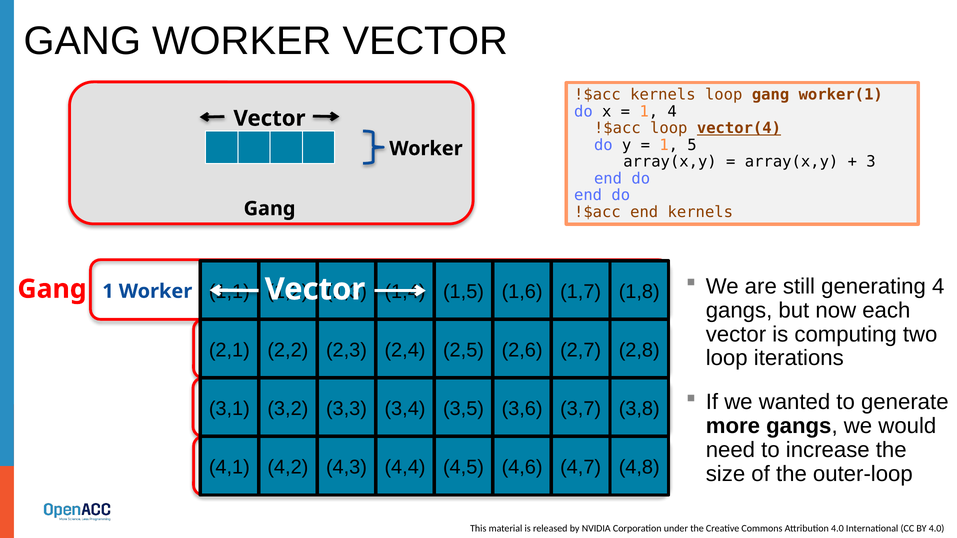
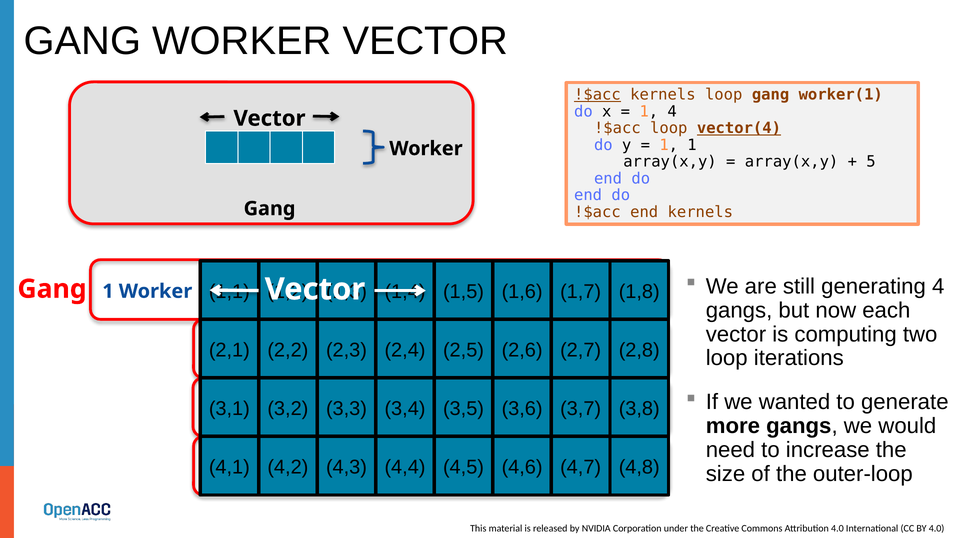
!$acc underline: none -> present (597, 95)
1 5: 5 -> 1 (692, 145)
3: 3 -> 5 (871, 162)
